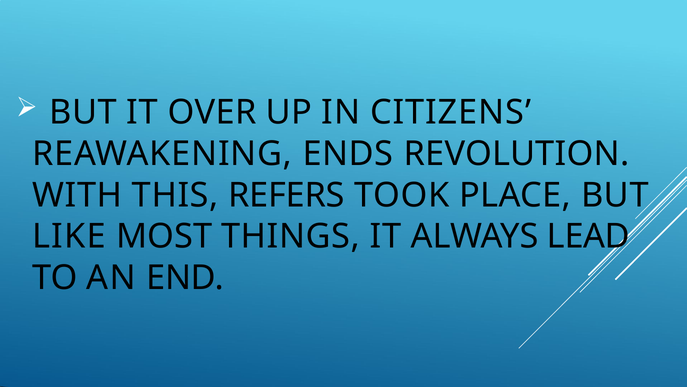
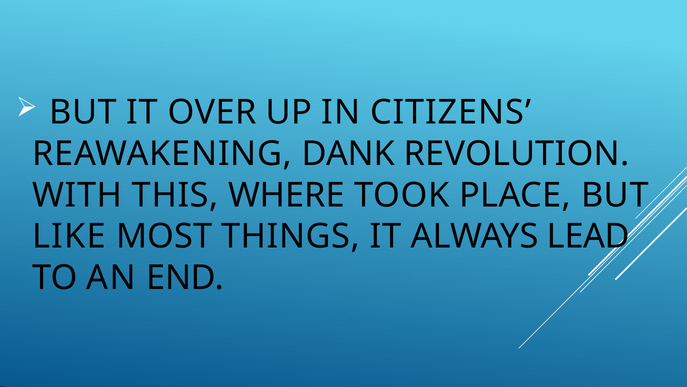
ENDS: ENDS -> DANK (348, 154)
REFERS: REFERS -> WHERE (286, 195)
